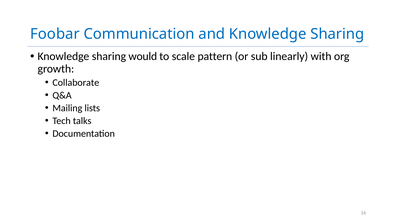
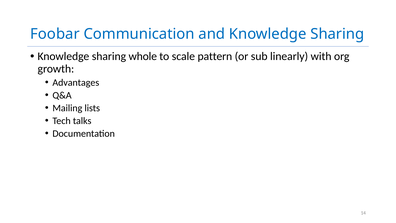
would: would -> whole (143, 56)
Collaborate: Collaborate -> Advantages (76, 82)
